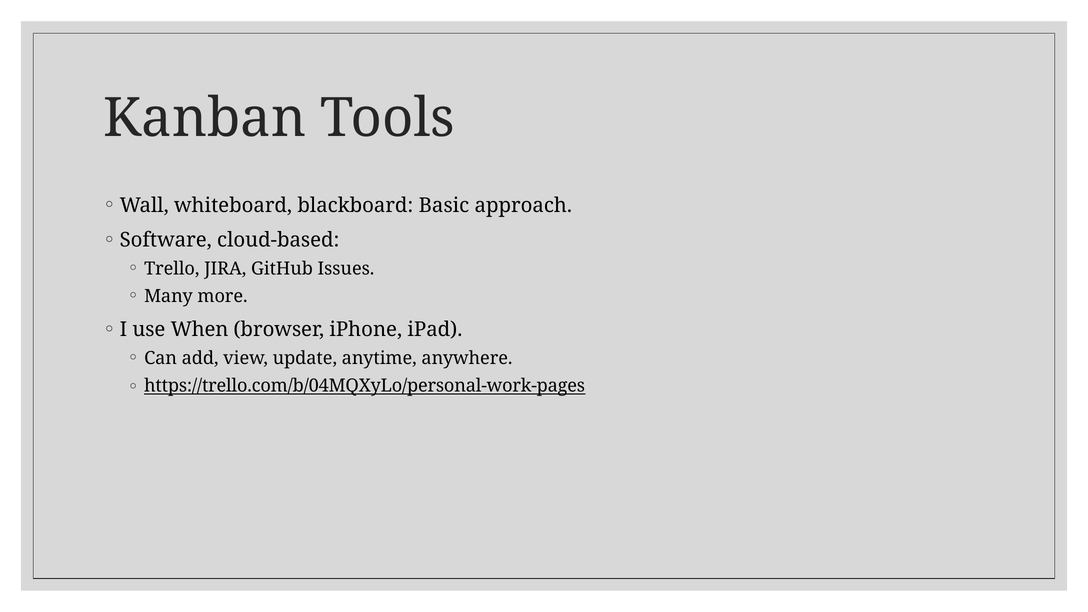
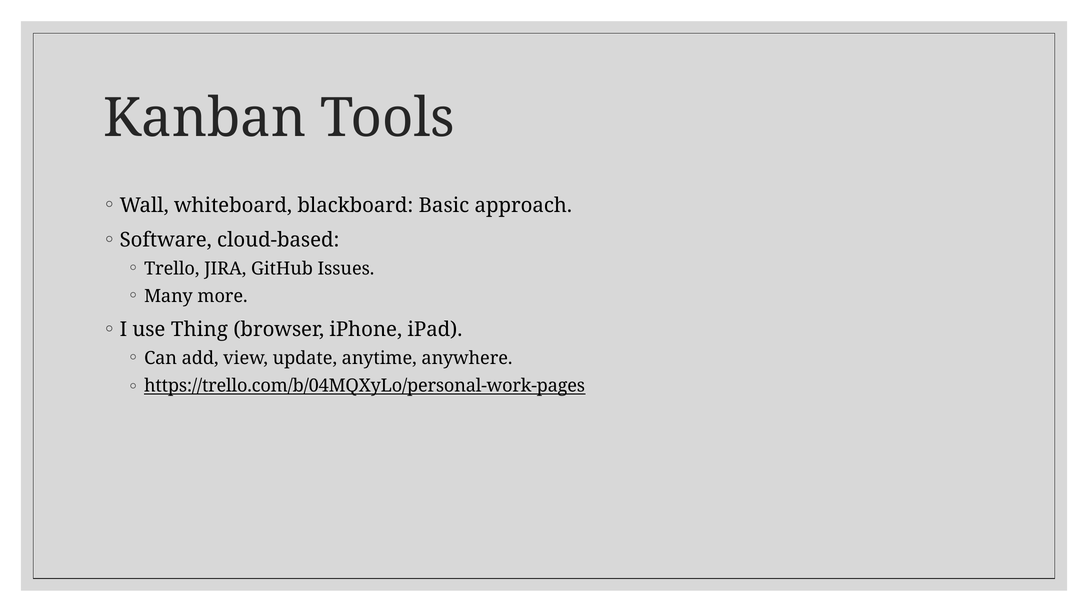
When: When -> Thing (199, 330)
